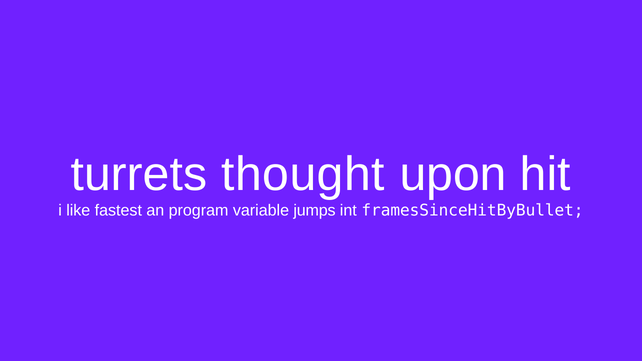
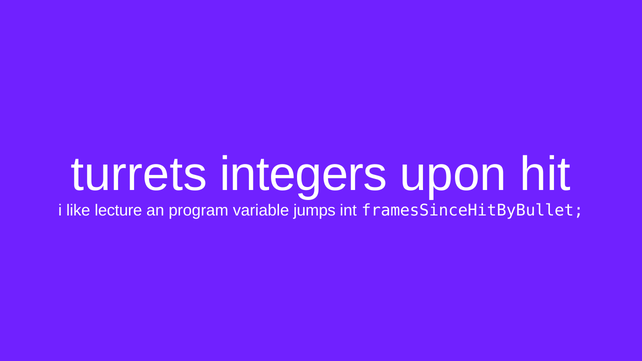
thought: thought -> integers (304, 174)
fastest: fastest -> lecture (118, 211)
